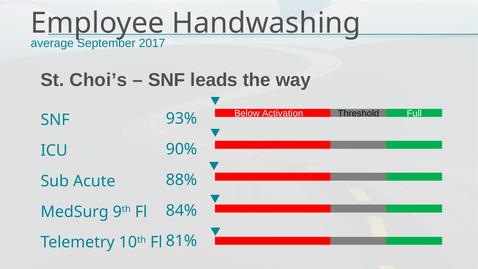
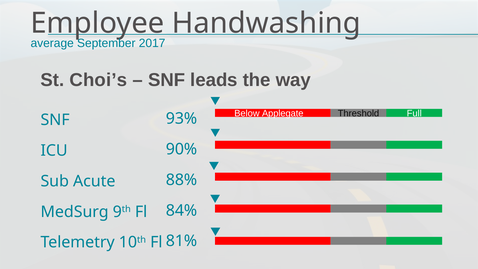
Activation: Activation -> Applegate (283, 113)
